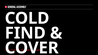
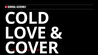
FIND: FIND -> LOVE (25, 33)
